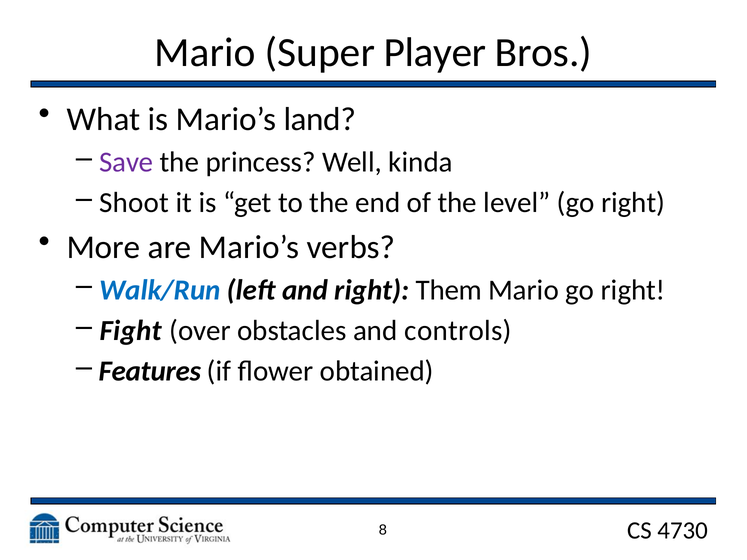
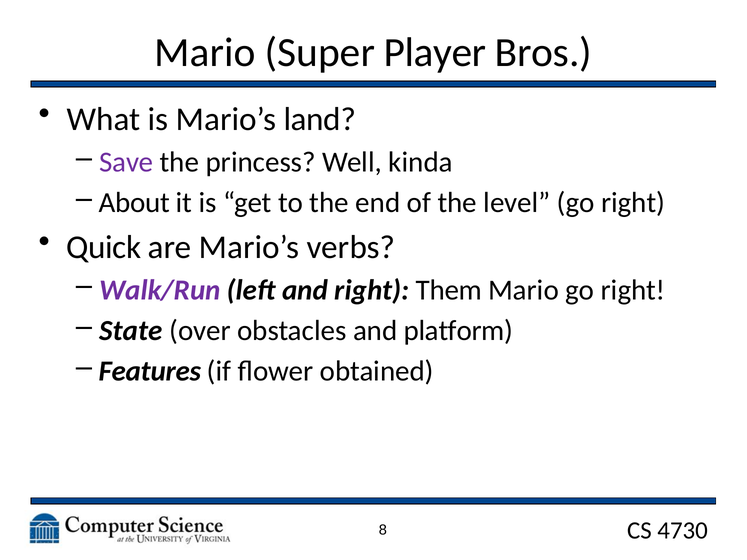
Shoot: Shoot -> About (134, 203)
More: More -> Quick (104, 247)
Walk/Run colour: blue -> purple (160, 290)
Fight: Fight -> State (131, 331)
controls: controls -> platform (458, 331)
